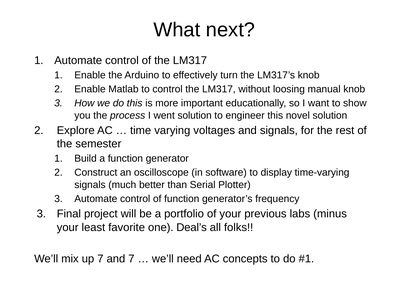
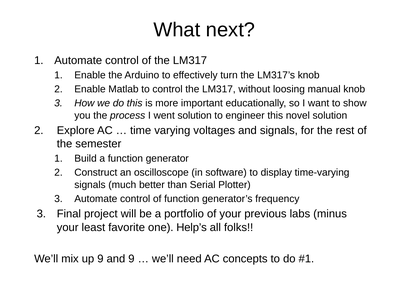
Deal’s: Deal’s -> Help’s (192, 227)
up 7: 7 -> 9 (100, 258)
and 7: 7 -> 9 (131, 258)
